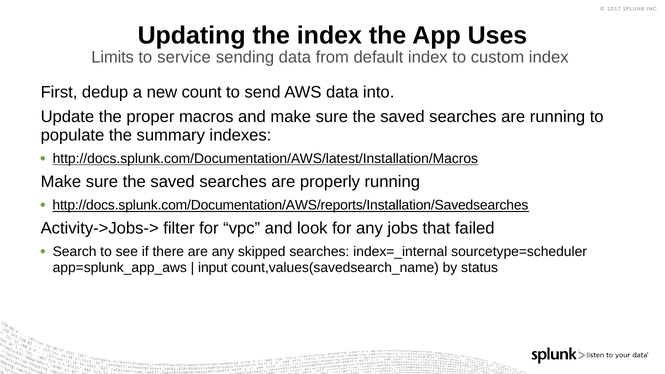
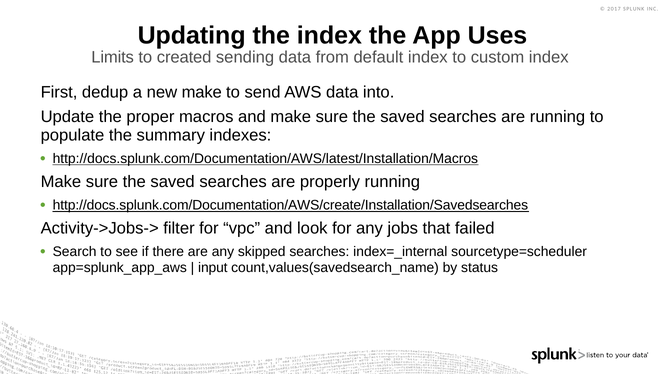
service: service -> created (184, 57)
new count: count -> make (202, 92)
http://docs.splunk.com/Documentation/AWS/reports/Installation/Savedsearches: http://docs.splunk.com/Documentation/AWS/reports/Installation/Savedsearches -> http://docs.splunk.com/Documentation/AWS/create/Installation/Savedsearches (290, 205)
